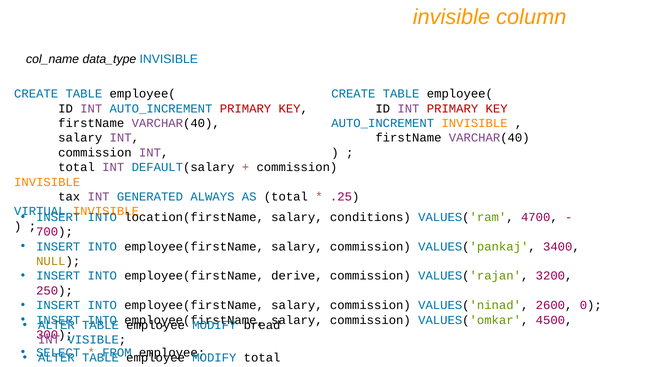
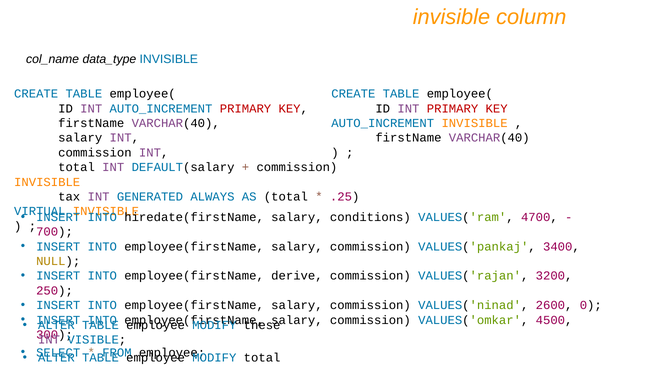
location(firstName: location(firstName -> hiredate(firstName (194, 217)
bread: bread -> these (262, 325)
